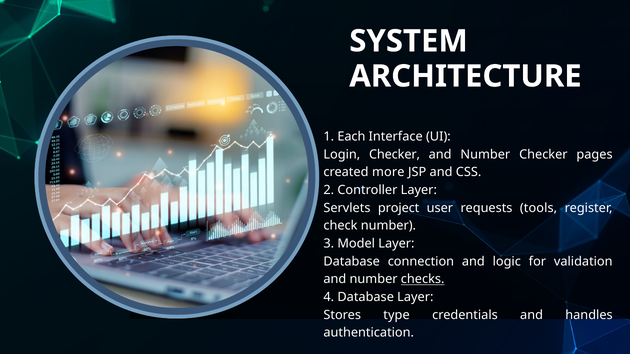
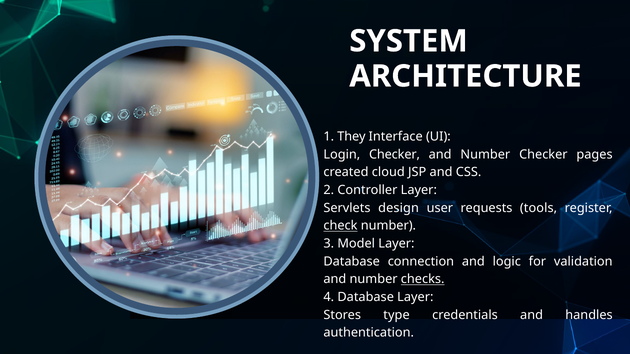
Each: Each -> They (351, 137)
more: more -> cloud (388, 172)
project: project -> design (399, 208)
check underline: none -> present (340, 226)
